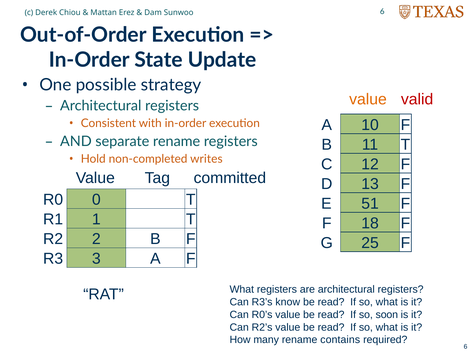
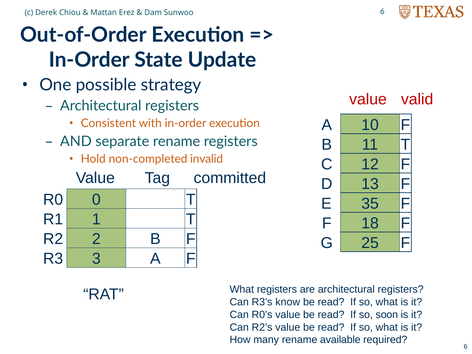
value colour: orange -> red (368, 99)
writes: writes -> invalid (207, 159)
51: 51 -> 35 (370, 204)
contains: contains -> available (340, 340)
